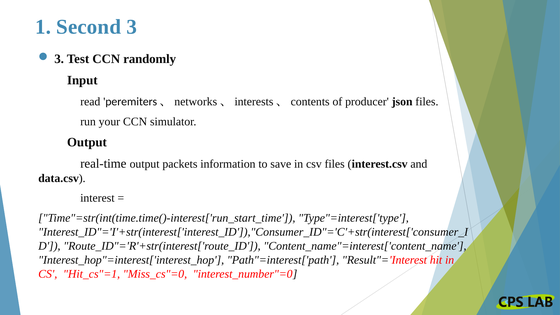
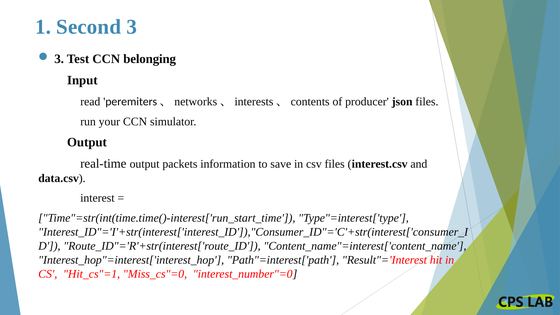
randomly: randomly -> belonging (150, 59)
